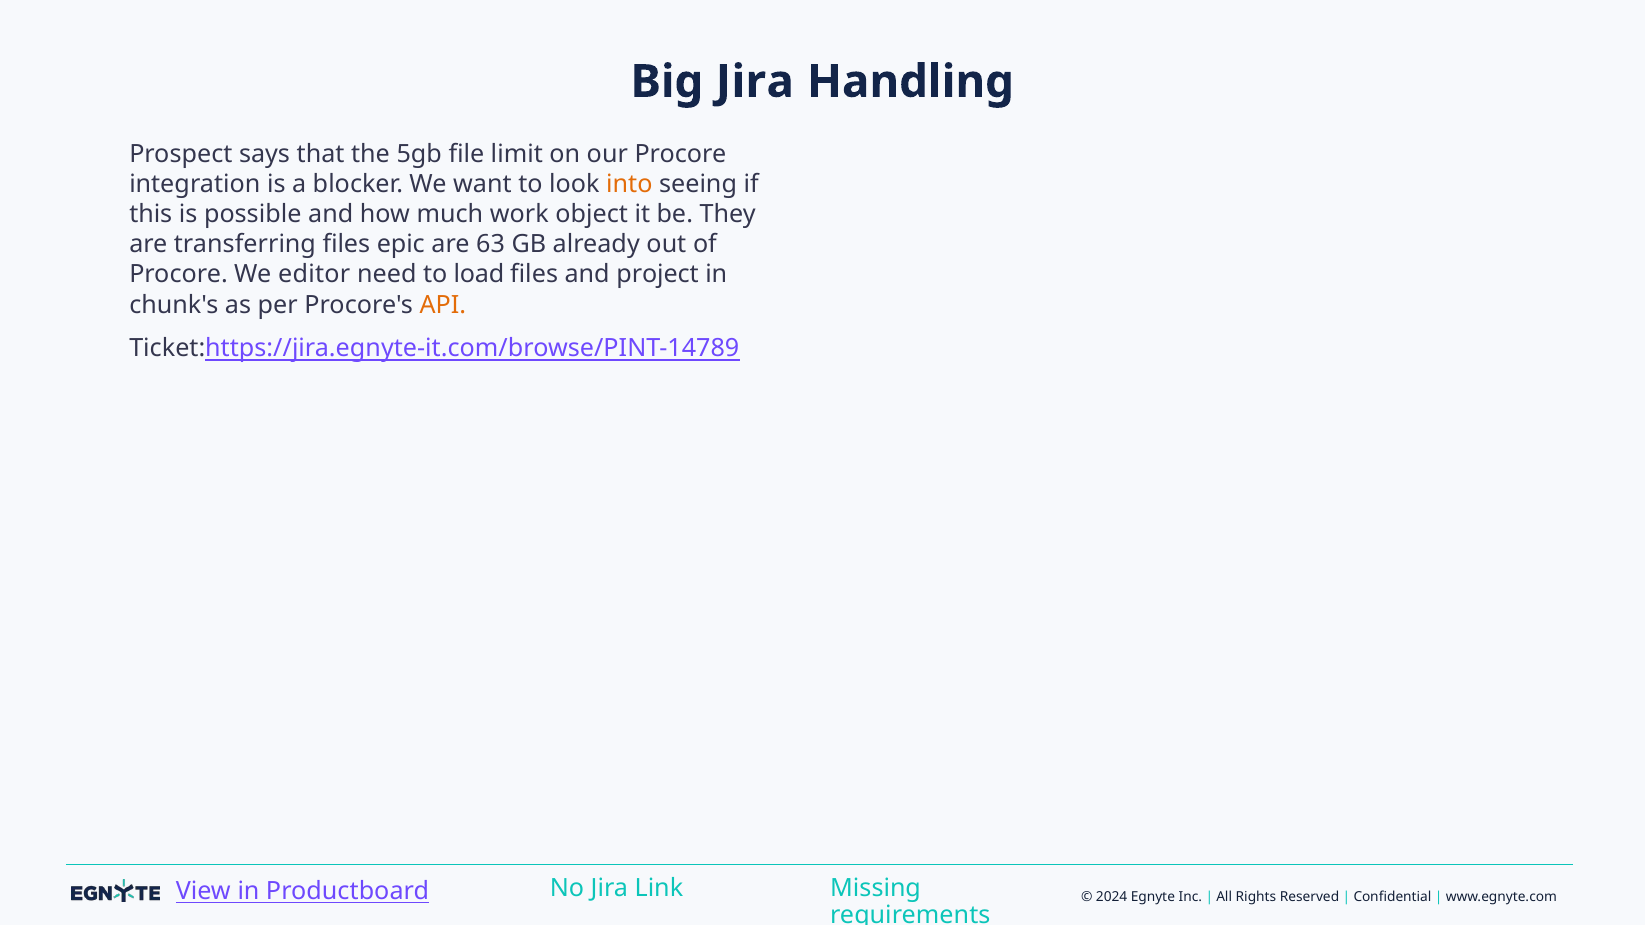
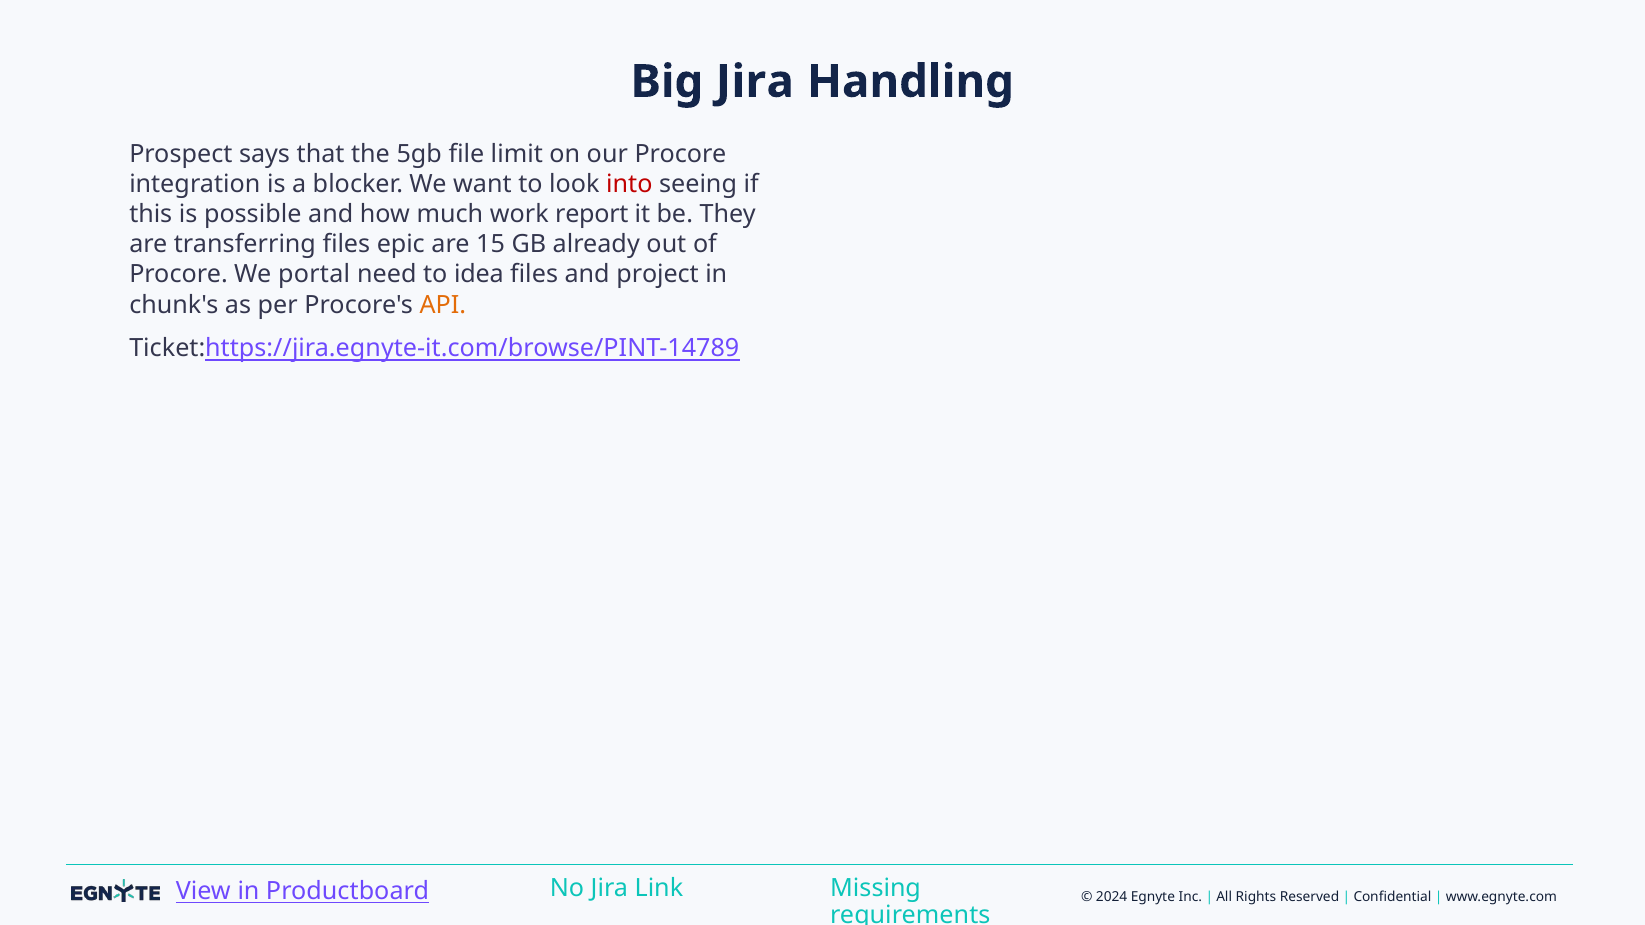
into colour: orange -> red (629, 184)
object: object -> report (592, 214)
63: 63 -> 15 (491, 245)
editor: editor -> portal (314, 275)
load: load -> idea (479, 275)
